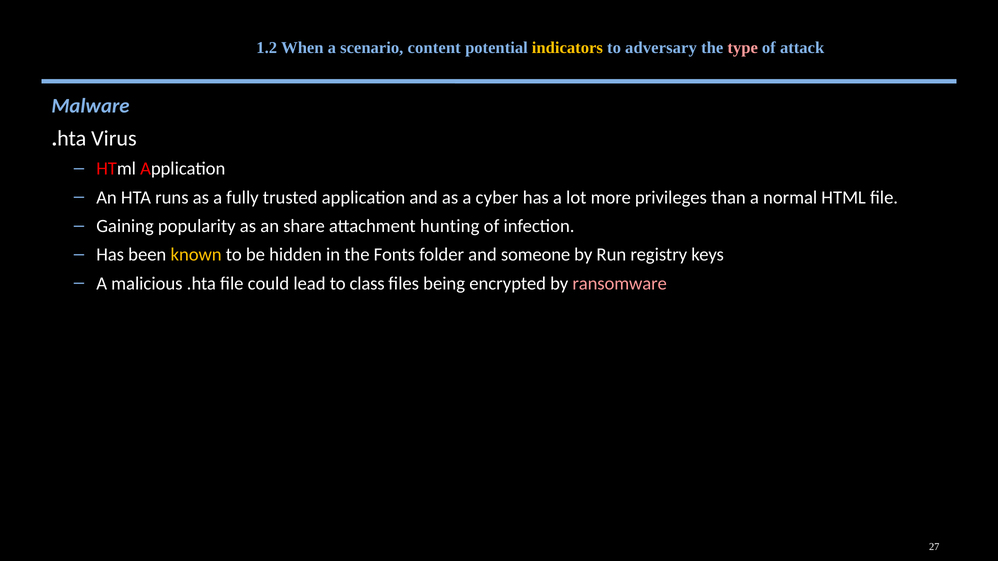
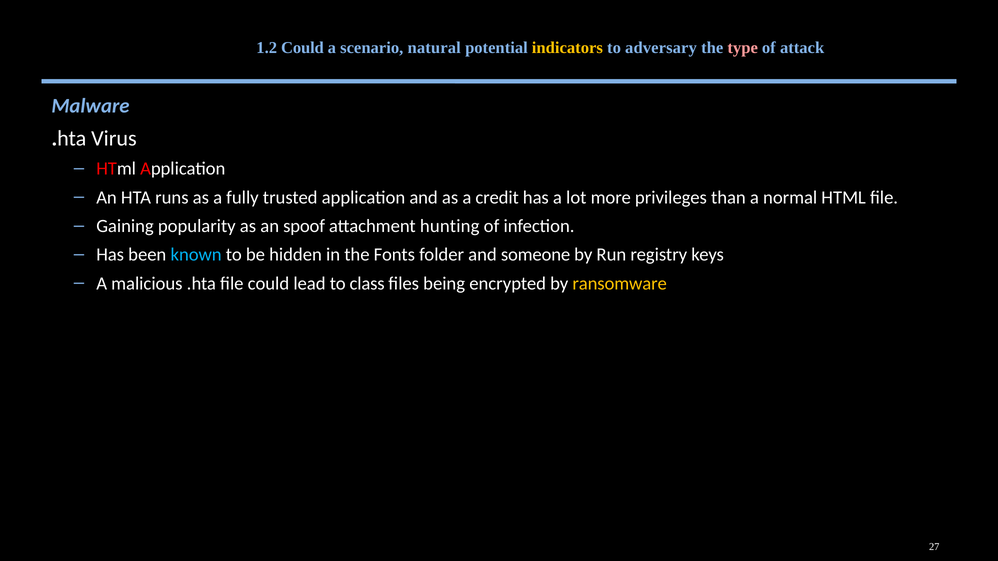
1.2 When: When -> Could (302, 48)
content: content -> natural (434, 48)
cyber: cyber -> credit (497, 198)
share: share -> spoof (304, 226)
known colour: yellow -> light blue (196, 255)
ransomware colour: pink -> yellow (620, 284)
